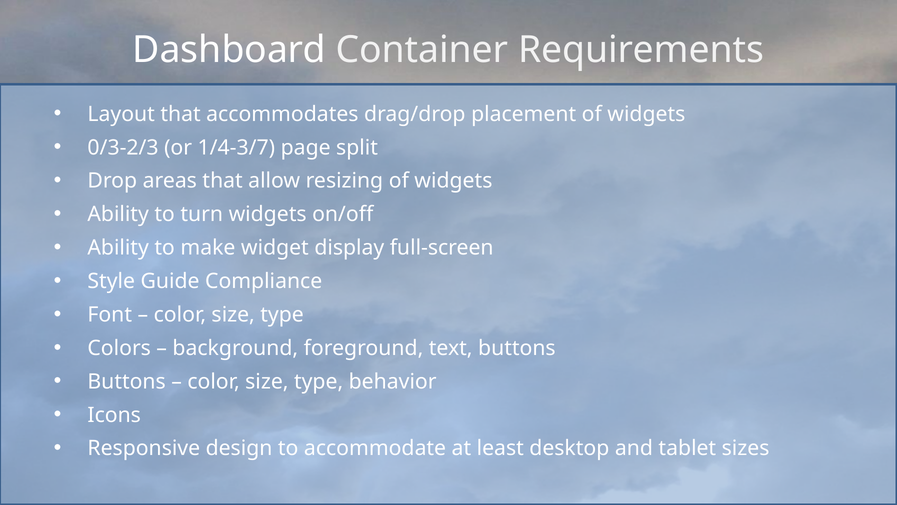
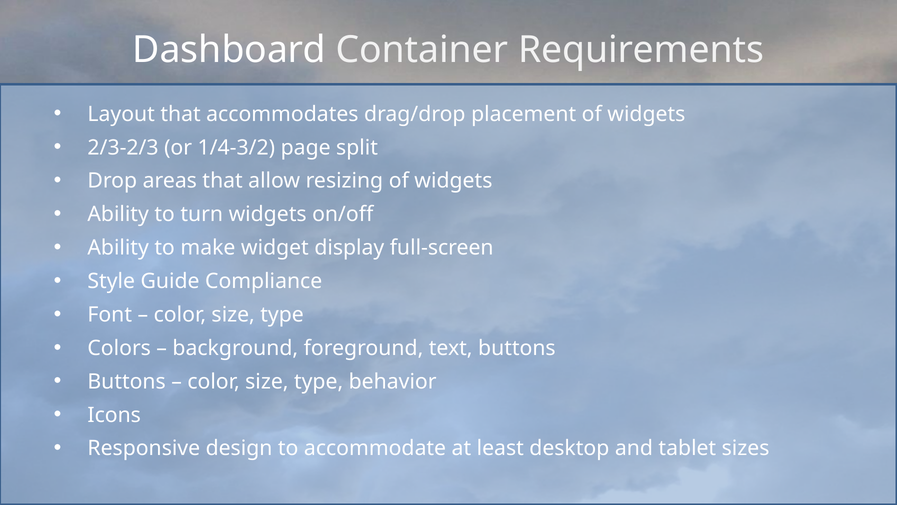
0/3-2/3: 0/3-2/3 -> 2/3-2/3 (123, 147)
1/4-3/7: 1/4-3/7 -> 1/4-3/2 (236, 147)
